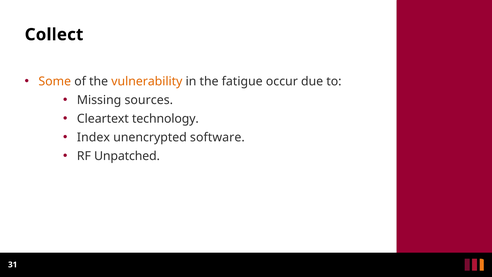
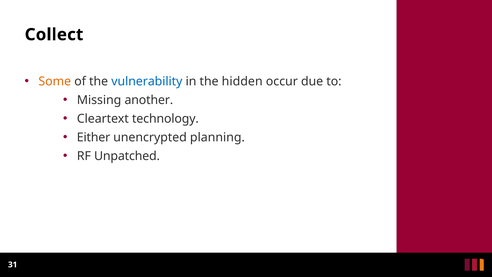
vulnerability colour: orange -> blue (147, 81)
fatigue: fatigue -> hidden (242, 81)
sources: sources -> another (149, 100)
Index: Index -> Either (94, 137)
software: software -> planning (217, 137)
